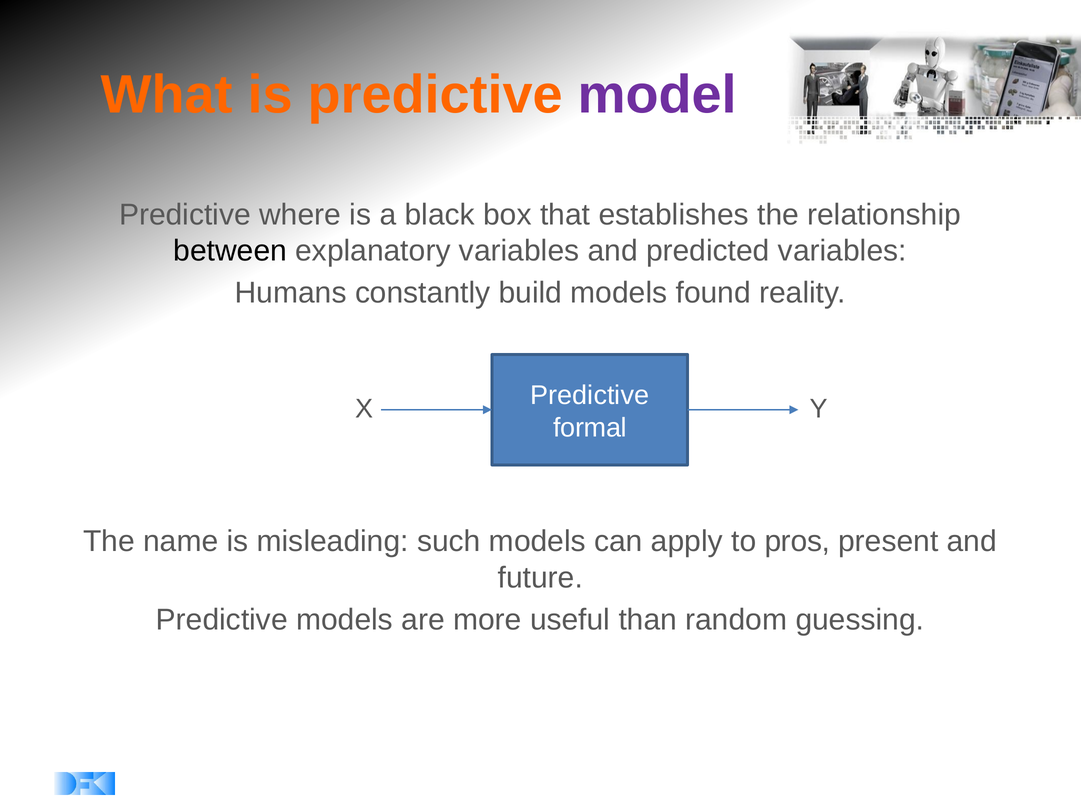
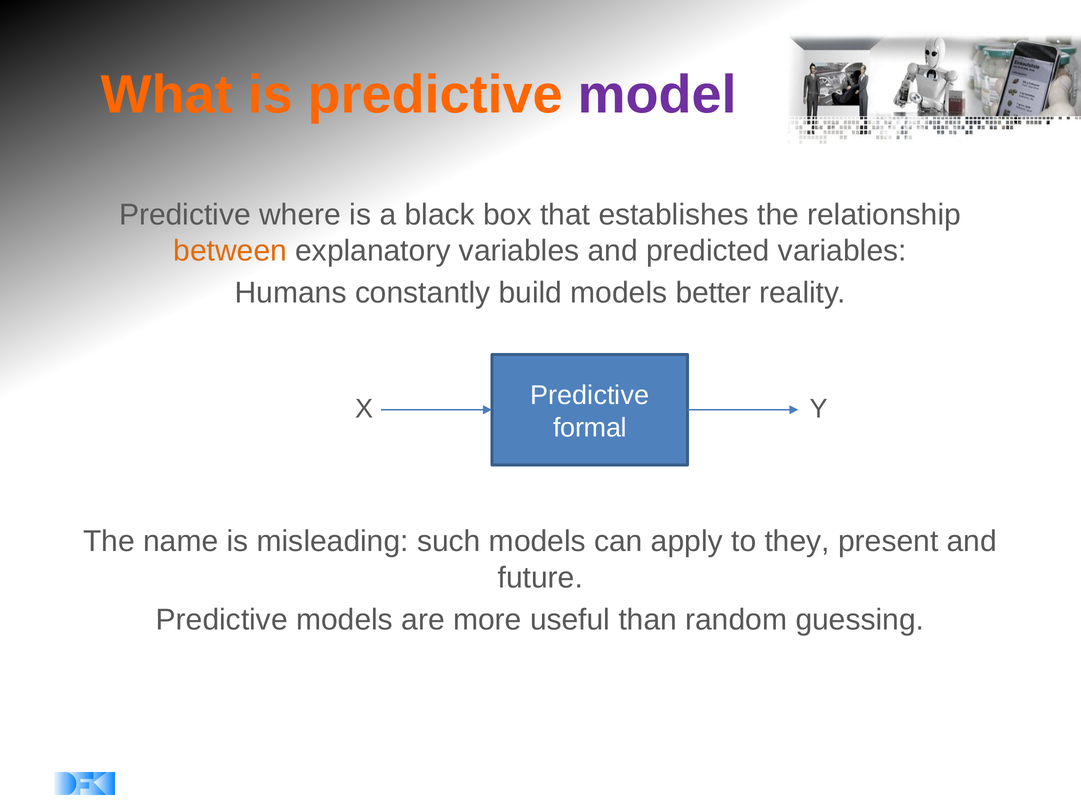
between colour: black -> orange (230, 251)
found: found -> better (713, 293)
pros: pros -> they (797, 541)
